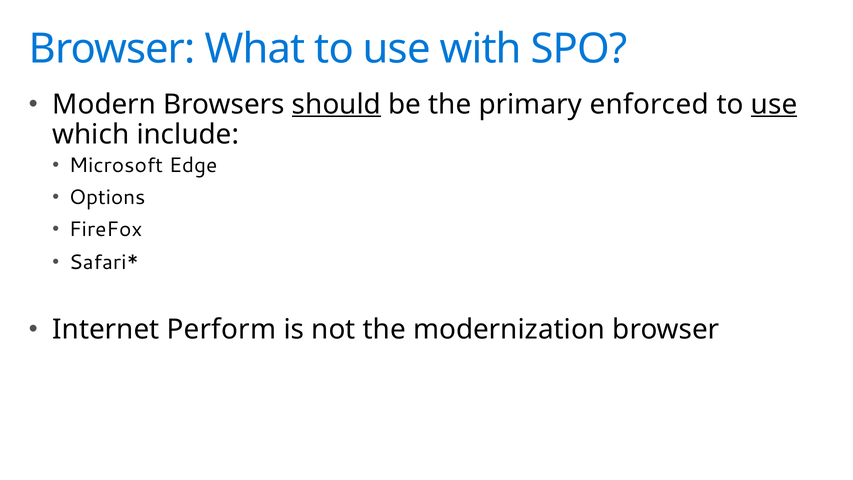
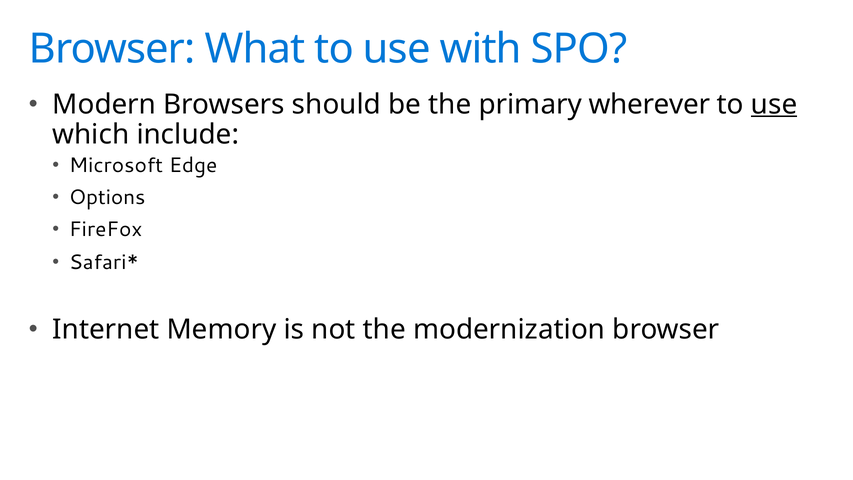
should underline: present -> none (336, 104)
enforced: enforced -> wherever (649, 104)
Perform: Perform -> Memory (221, 330)
